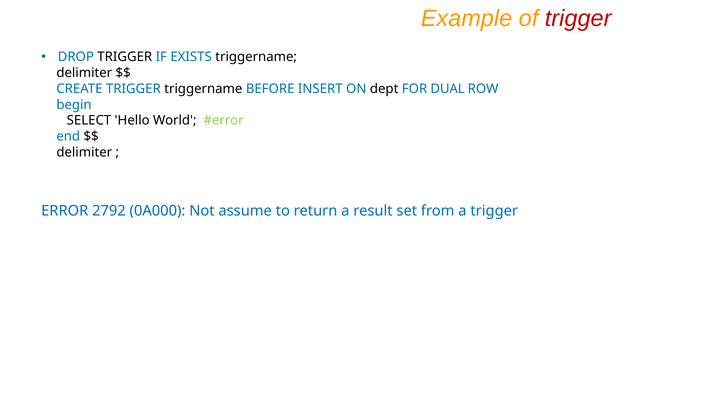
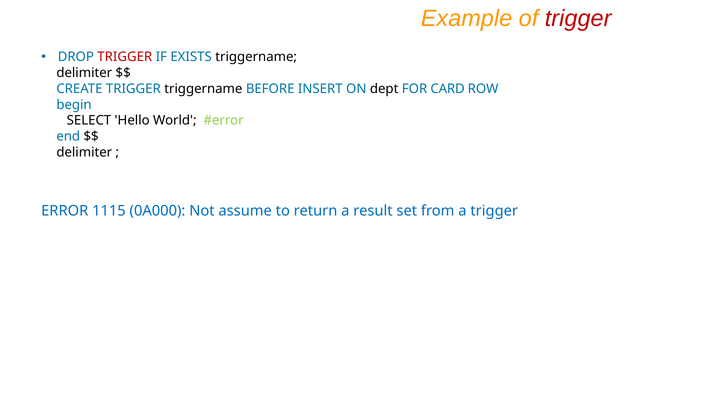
TRIGGER colour: black -> red (125, 57)
DUAL: DUAL -> CARD (448, 89)
2792: 2792 -> 1115 (109, 211)
